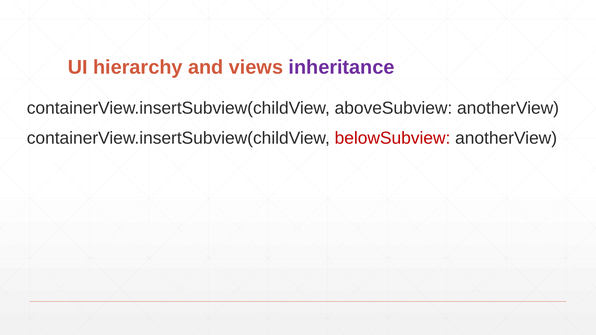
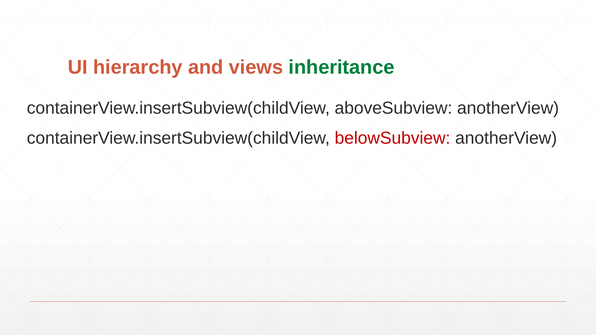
inheritance colour: purple -> green (342, 67)
